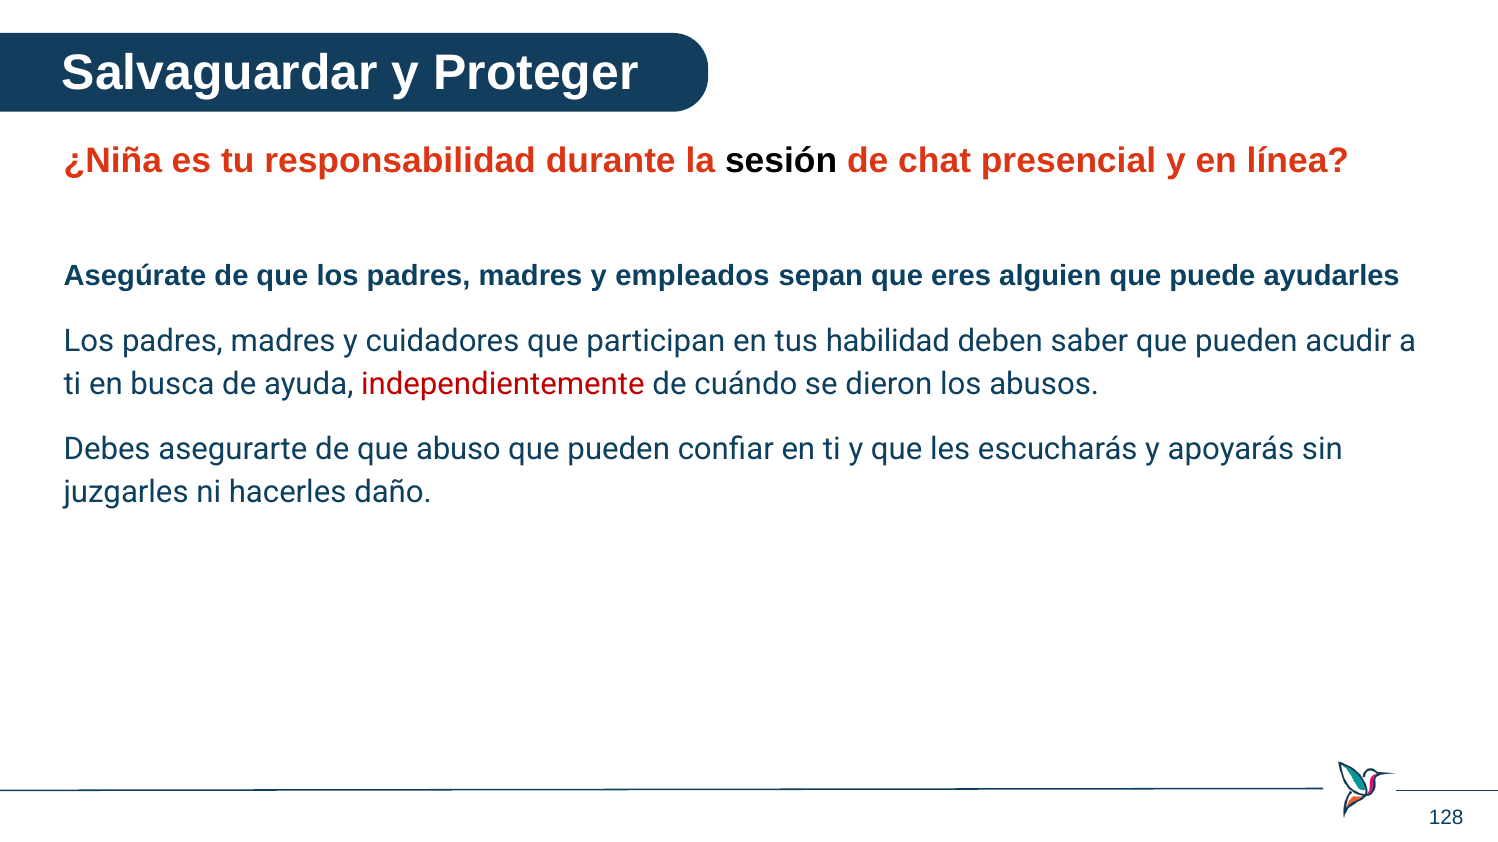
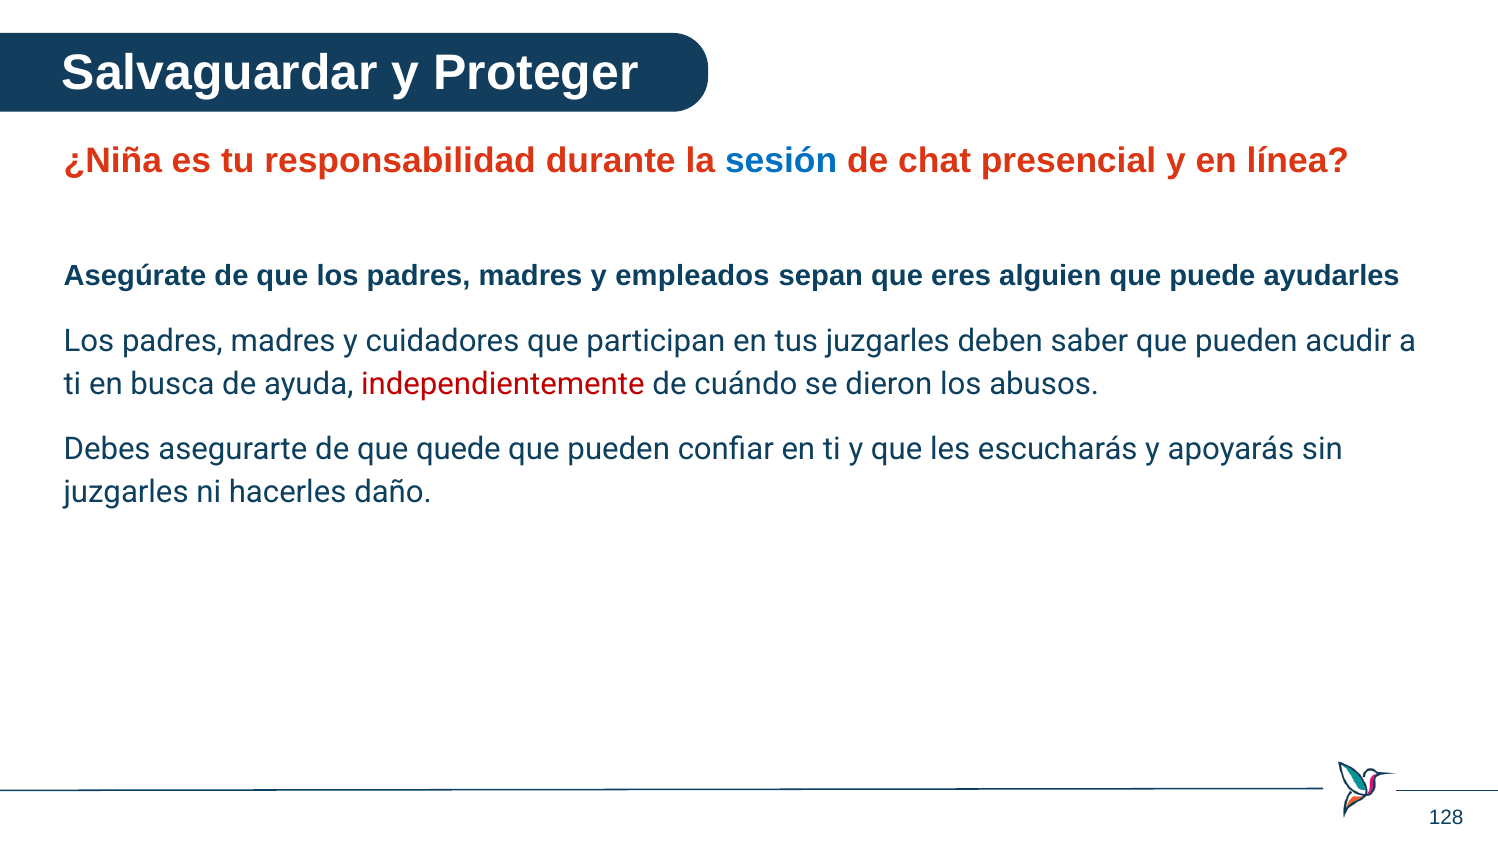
sesión colour: black -> blue (781, 161)
tus habilidad: habilidad -> juzgarles (888, 341)
abuso: abuso -> quede (458, 450)
